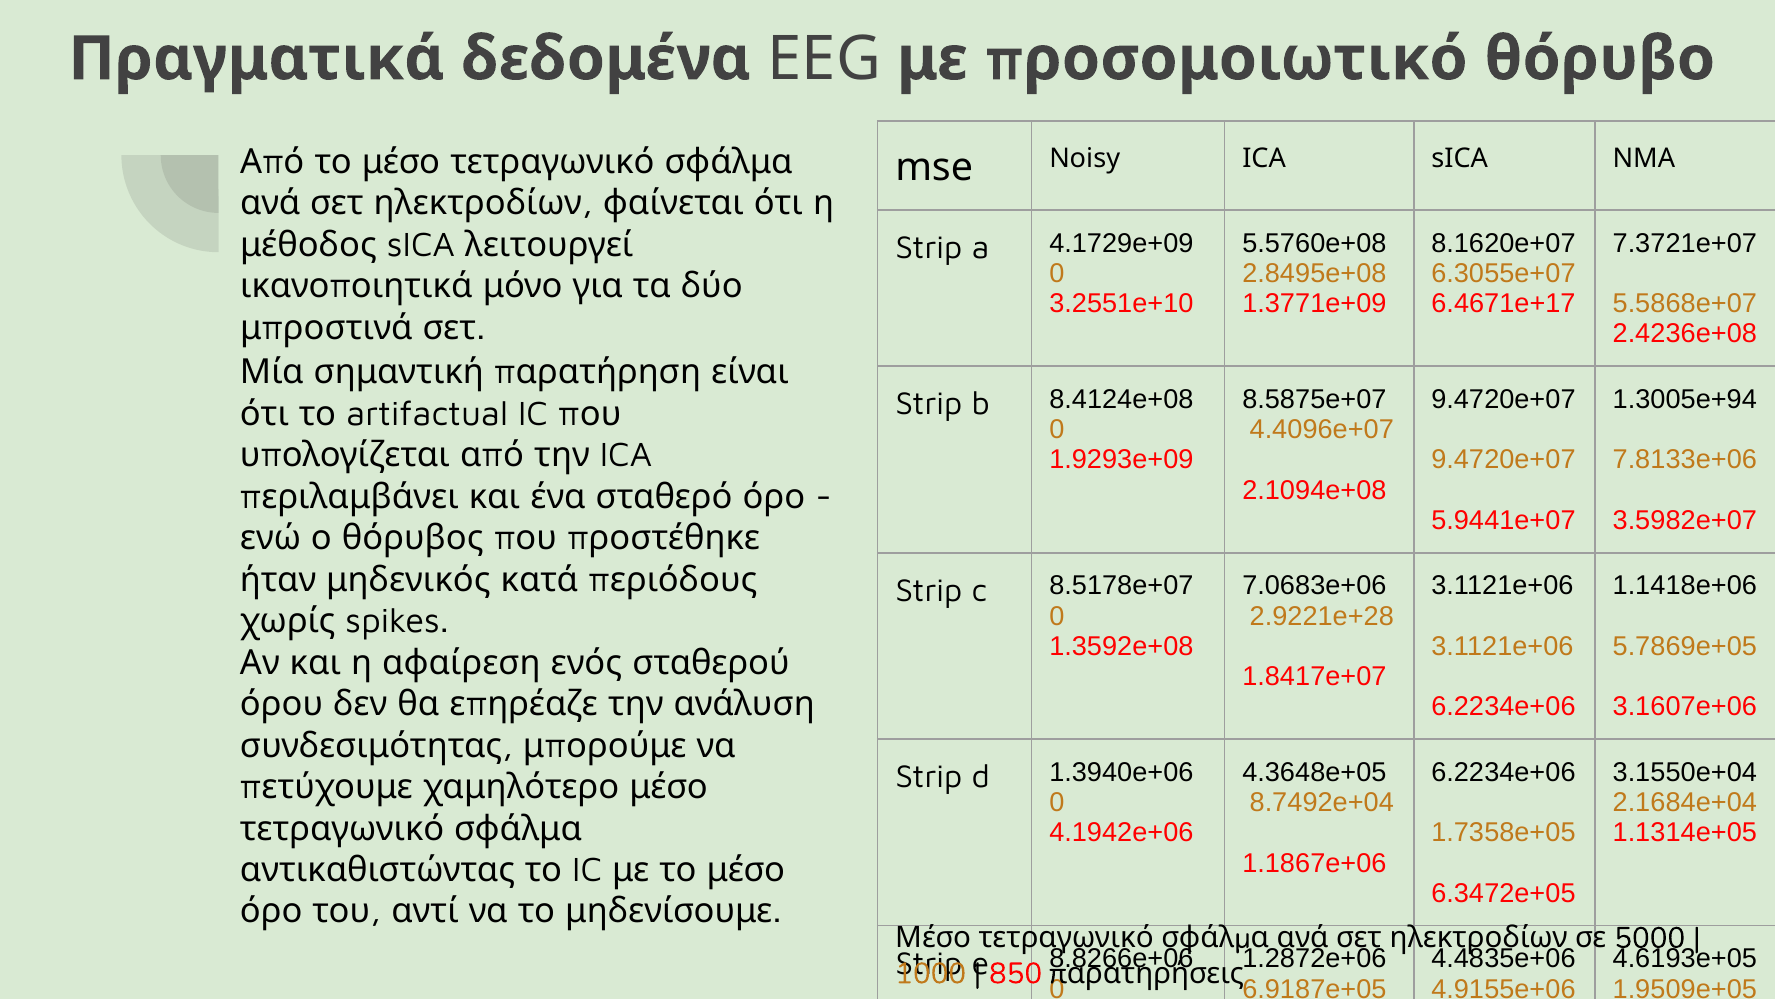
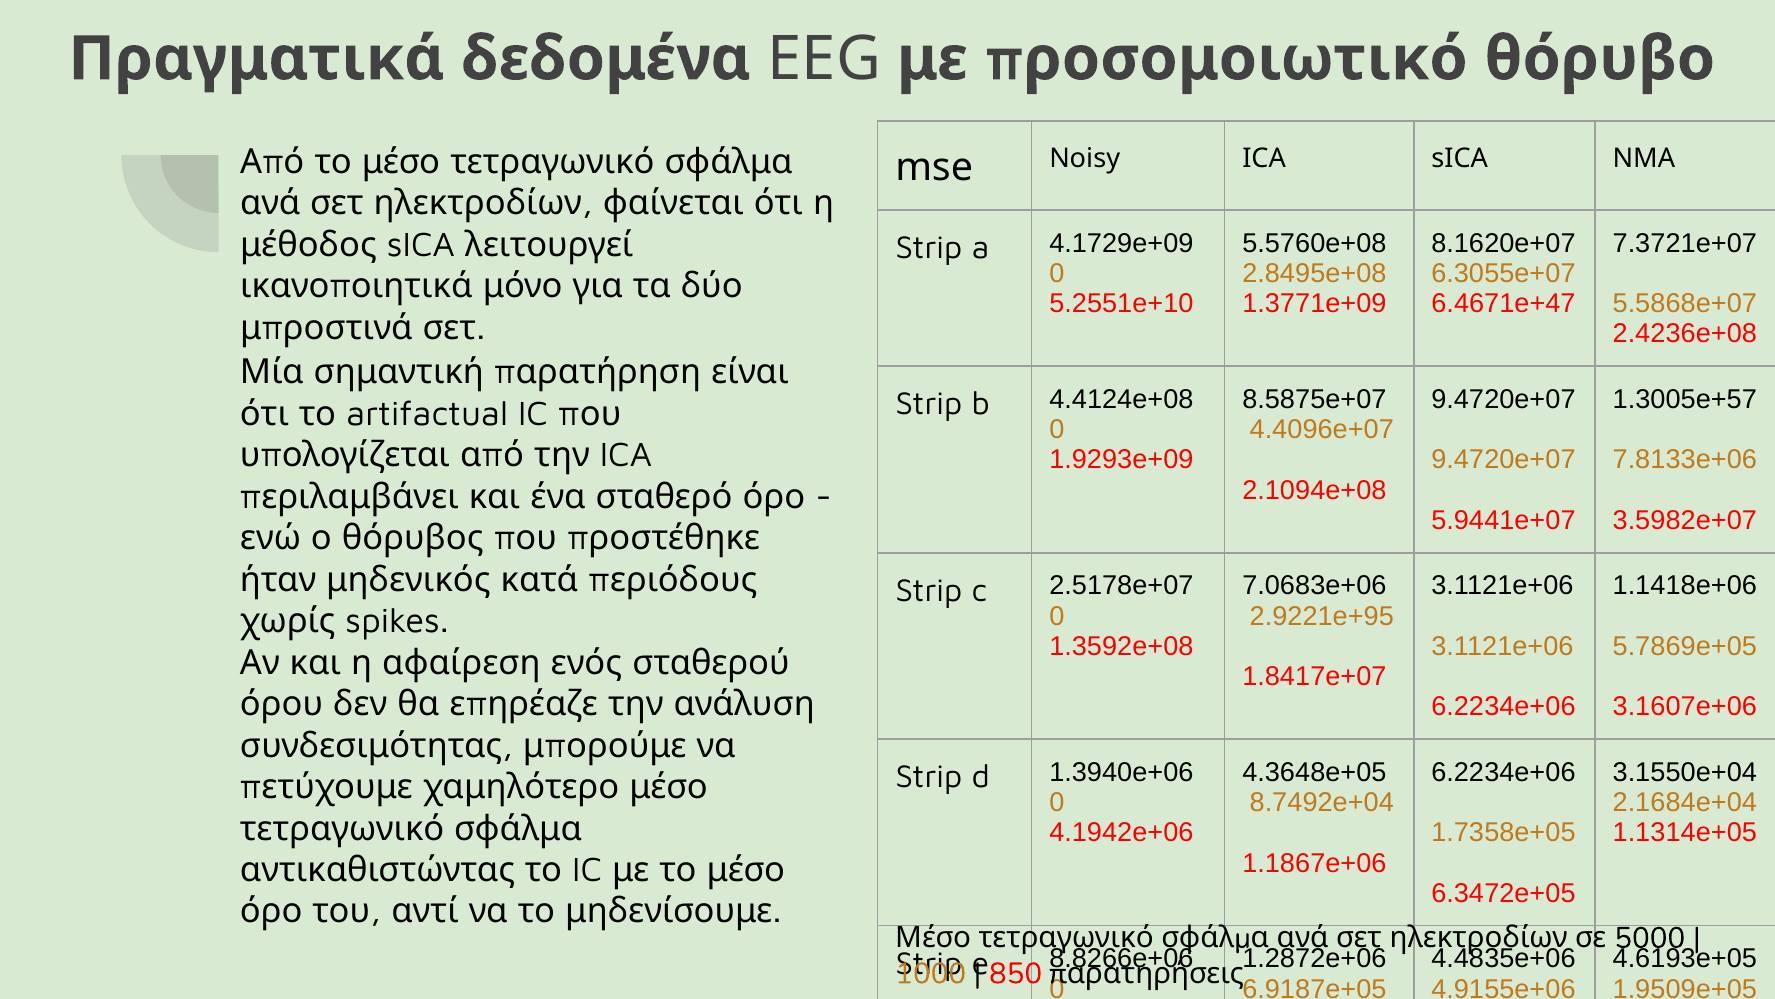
3.2551e+10: 3.2551e+10 -> 5.2551e+10 (1121, 303)
6.4671e+17: 6.4671e+17 -> 6.4671e+47 (1503, 303)
1.3005e+94: 1.3005e+94 -> 1.3005e+57 (1685, 399)
8.4124e+08: 8.4124e+08 -> 4.4124e+08 (1121, 399)
8.5178e+07: 8.5178e+07 -> 2.5178e+07 (1121, 586)
2.9221e+28: 2.9221e+28 -> 2.9221e+95 (1322, 616)
